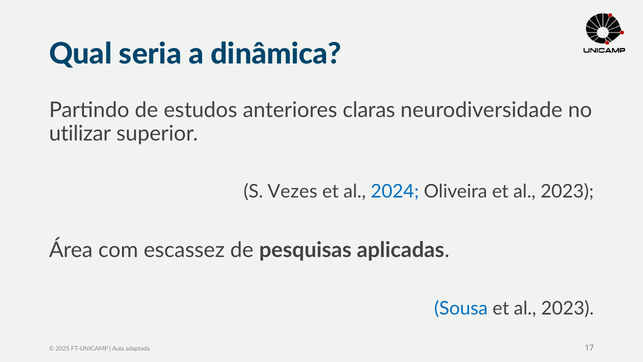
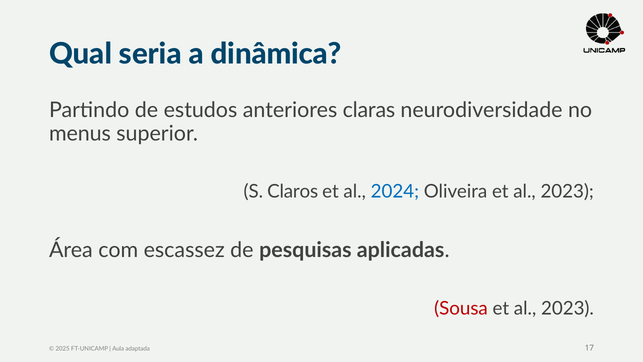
utilizar: utilizar -> menus (80, 133)
Vezes: Vezes -> Claros (293, 192)
Sousa colour: blue -> red (461, 308)
